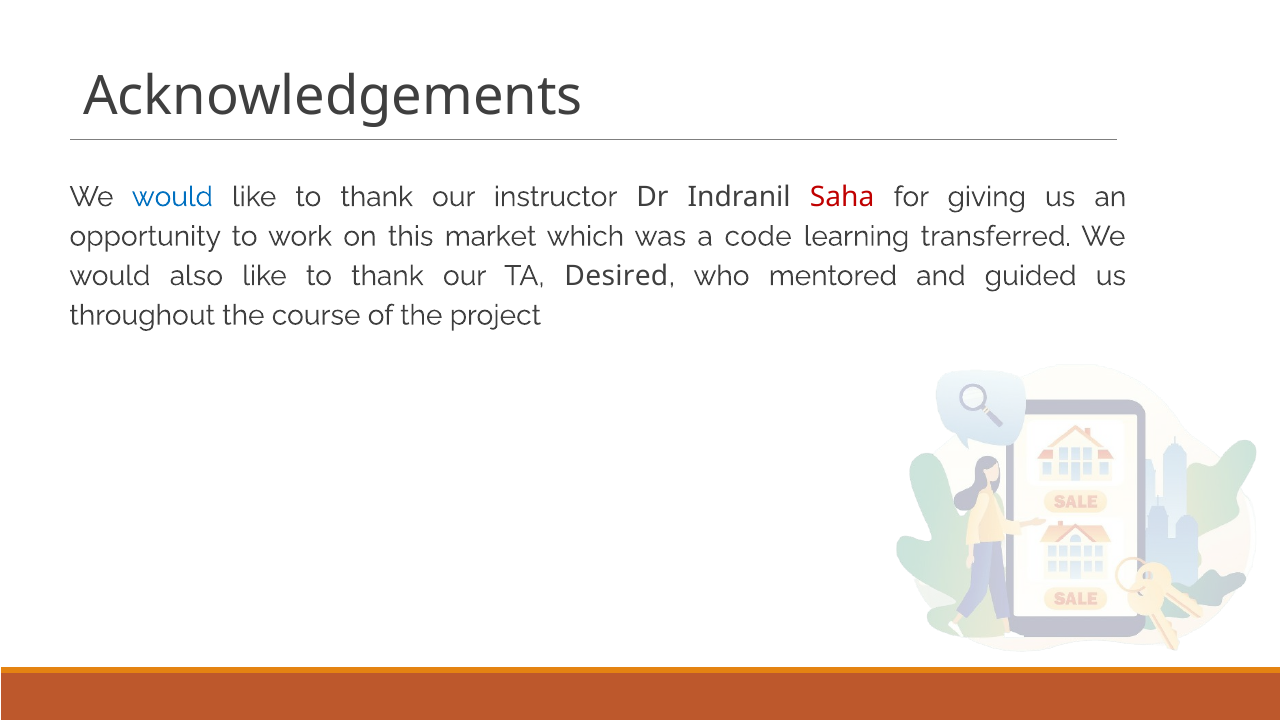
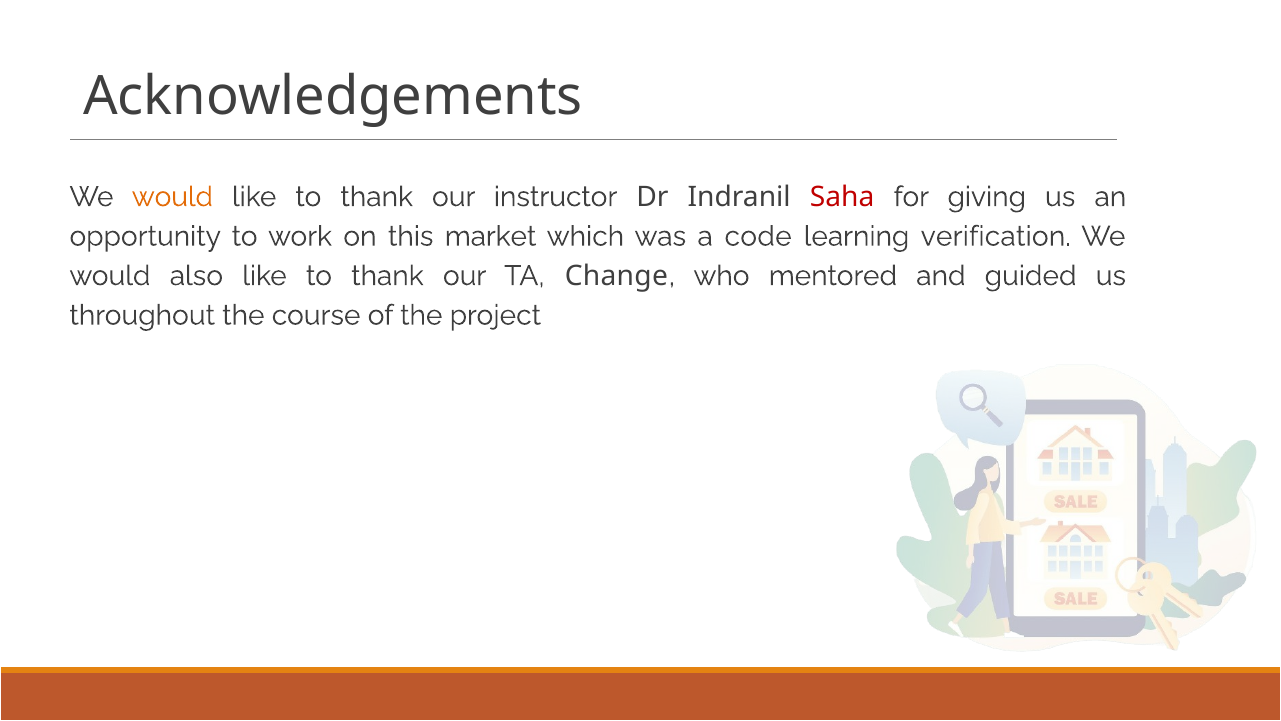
would colour: blue -> orange (172, 197)
transferred: transferred -> verification (996, 236)
Desired: Desired -> Change (616, 276)
